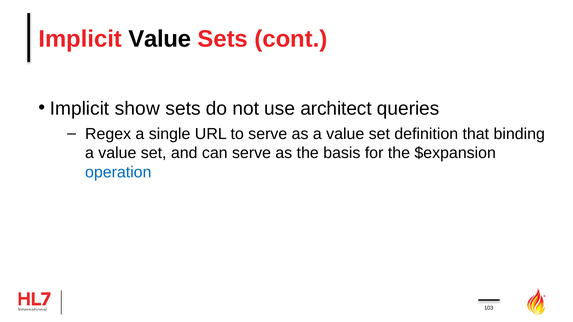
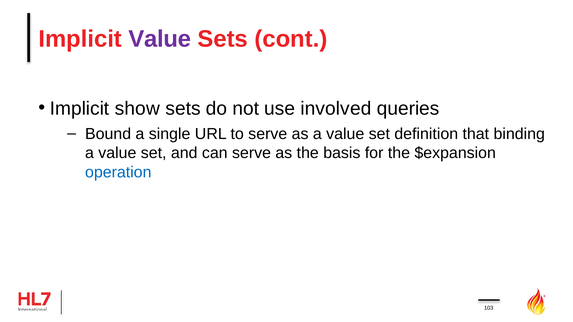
Value colour: black -> purple (160, 39)
architect: architect -> involved (336, 108)
Regex: Regex -> Bound (108, 134)
